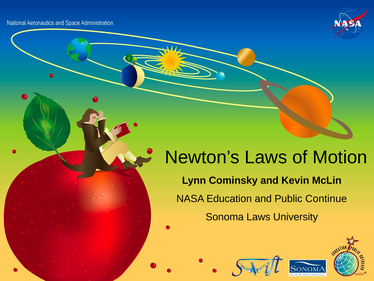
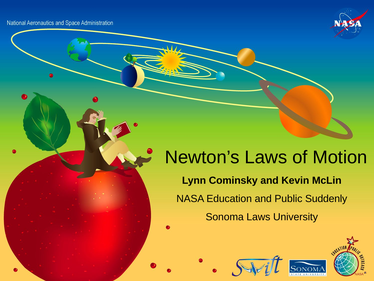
Continue: Continue -> Suddenly (326, 198)
